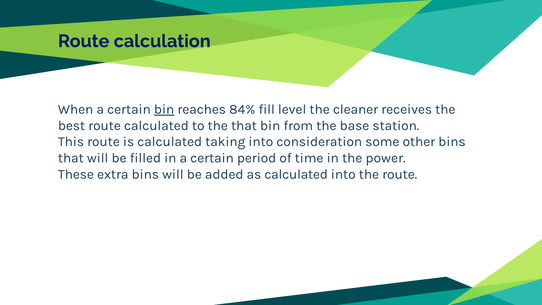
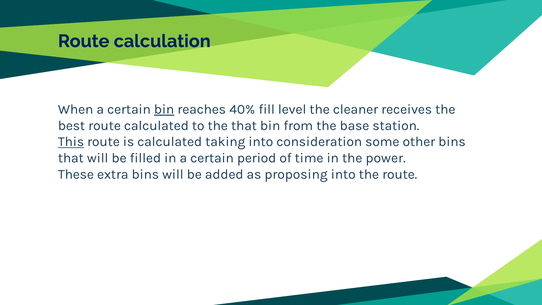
84%: 84% -> 40% (242, 109)
This underline: none -> present (71, 142)
as calculated: calculated -> proposing (296, 174)
